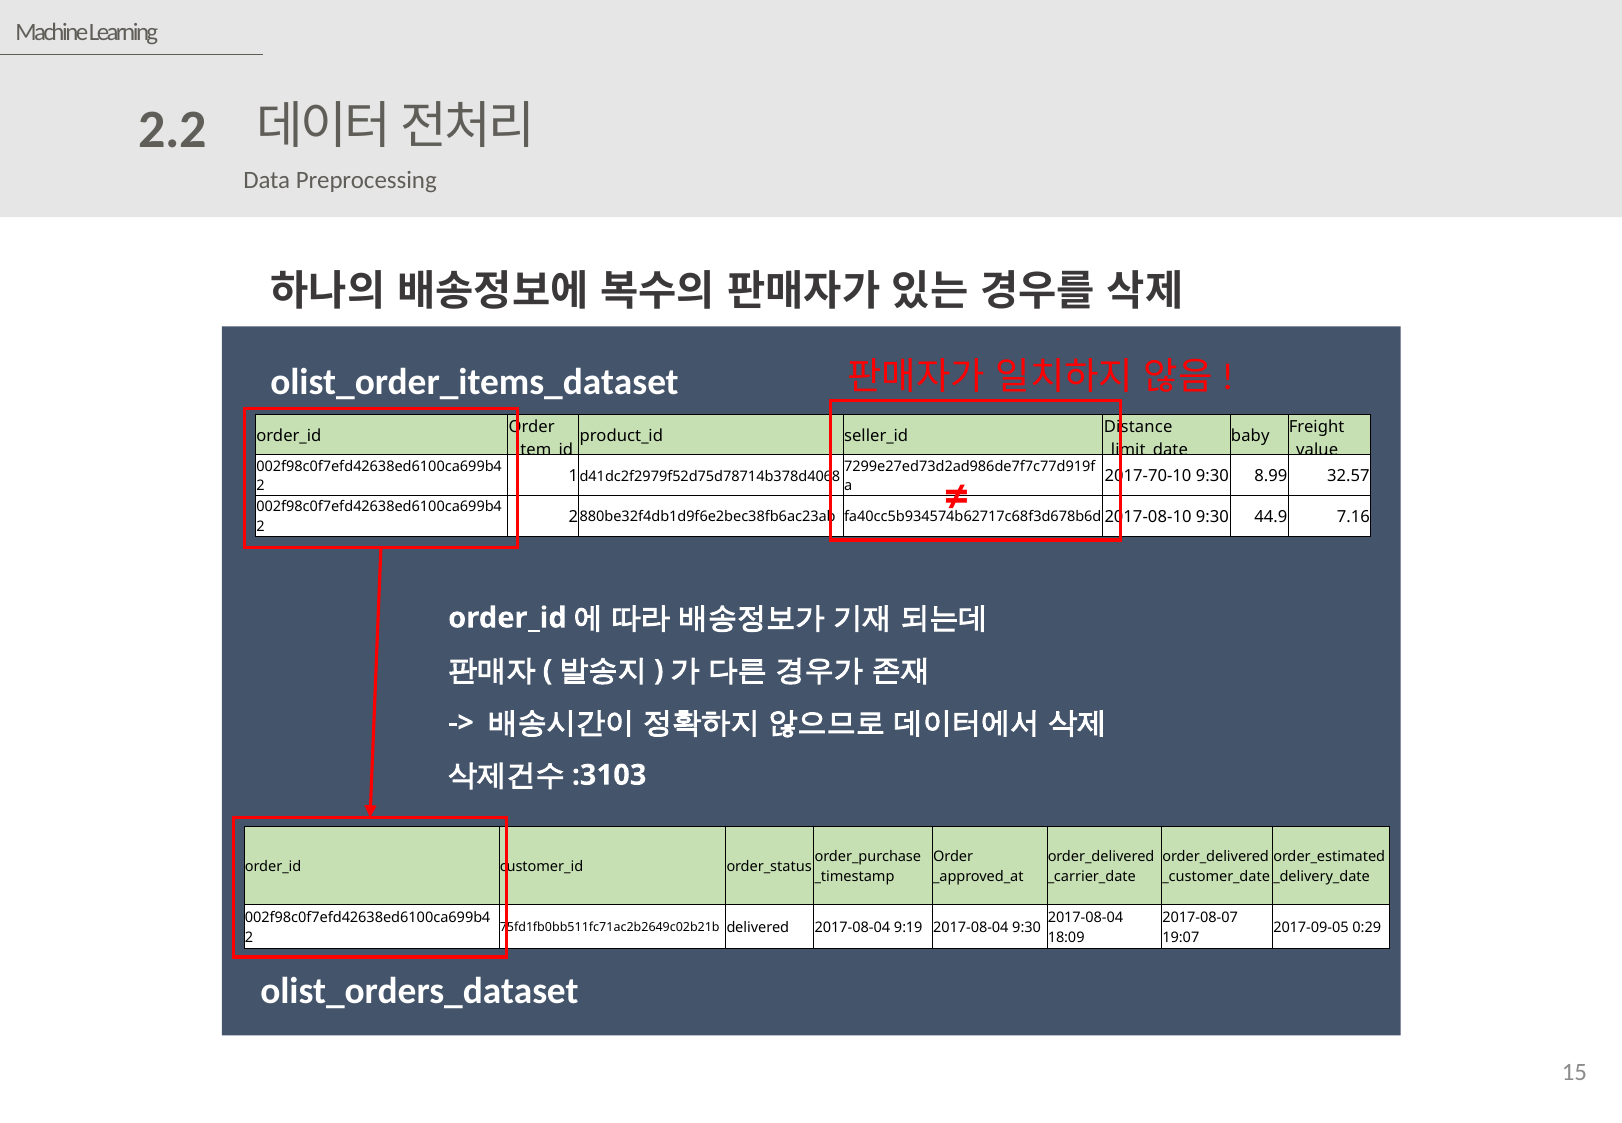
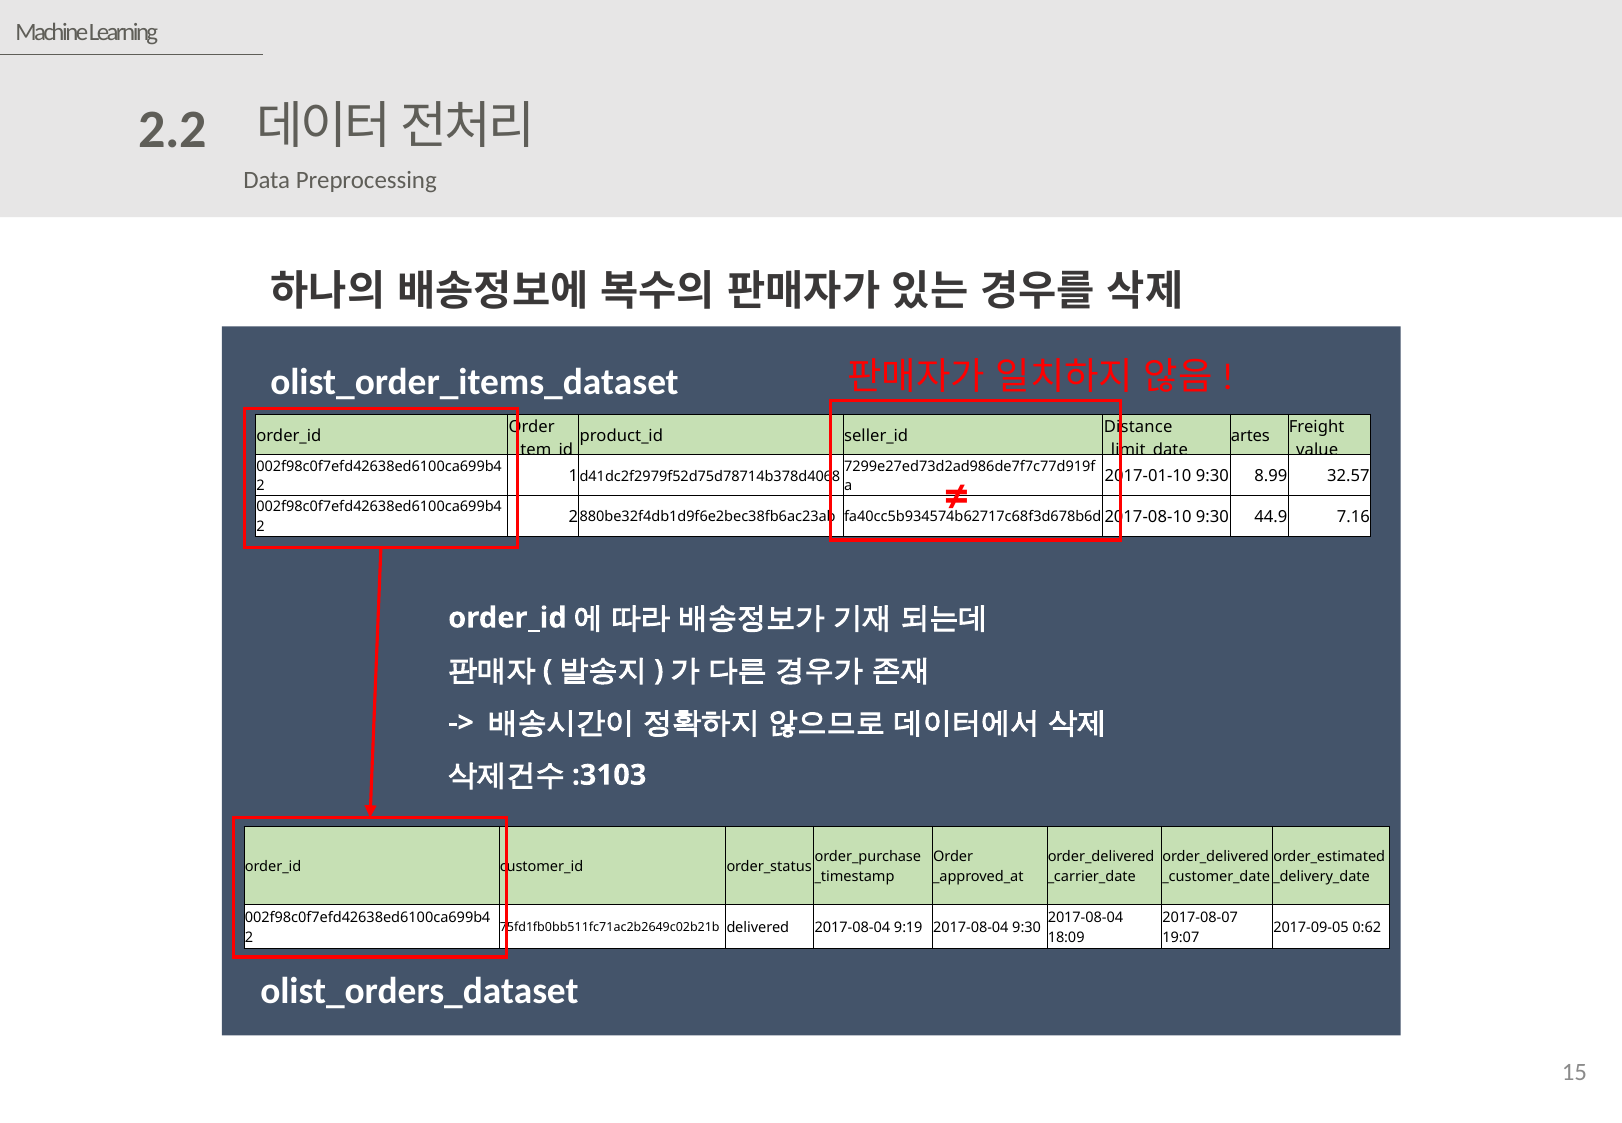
baby: baby -> artes (1250, 436)
2017-70-10: 2017-70-10 -> 2017-01-10 (1148, 476)
0:29: 0:29 -> 0:62 (1367, 928)
